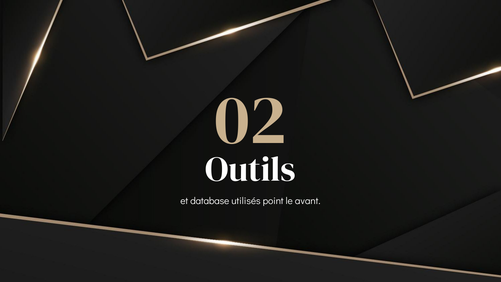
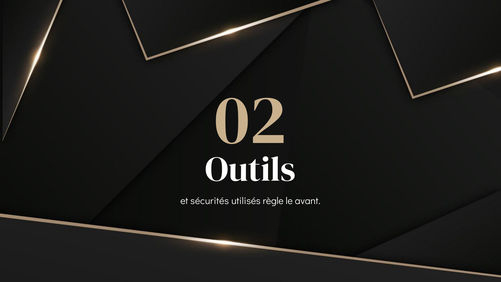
database: database -> sécurités (210, 201)
point: point -> règle (273, 201)
